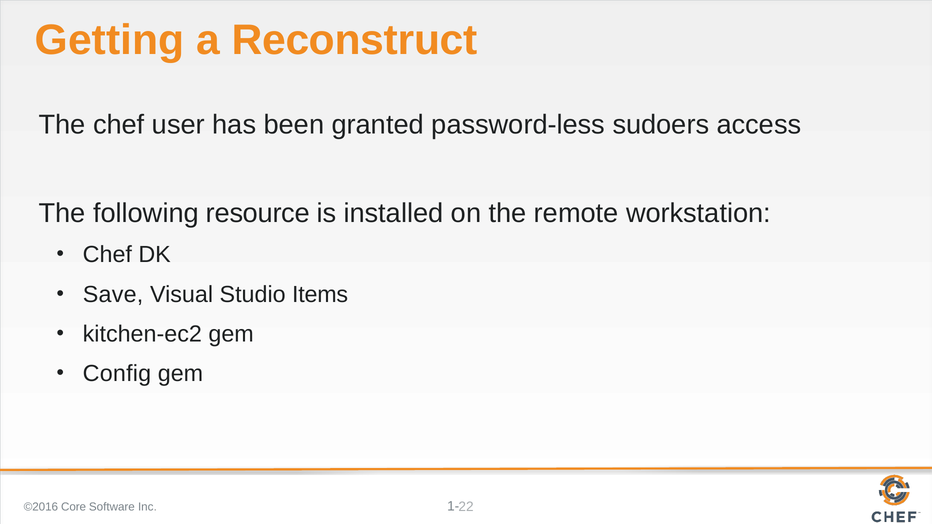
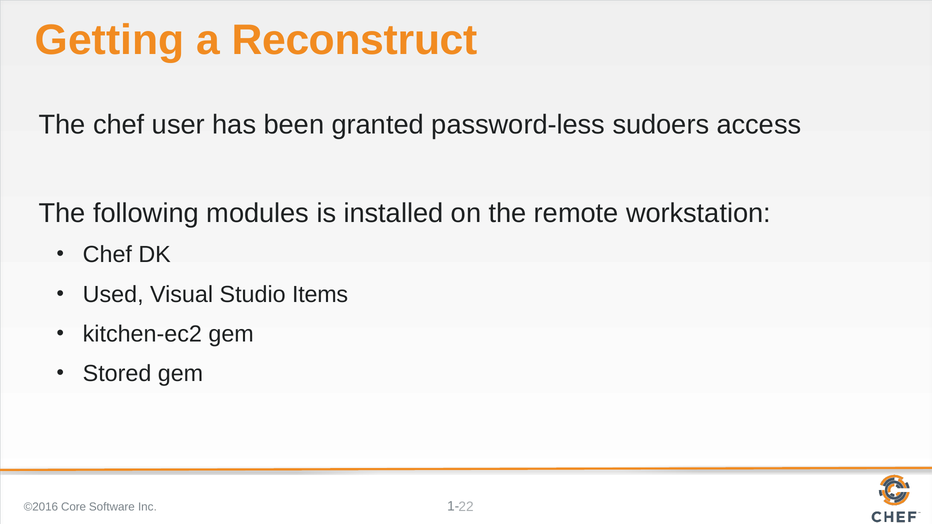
resource: resource -> modules (258, 213)
Save: Save -> Used (113, 295)
Config: Config -> Stored (117, 374)
